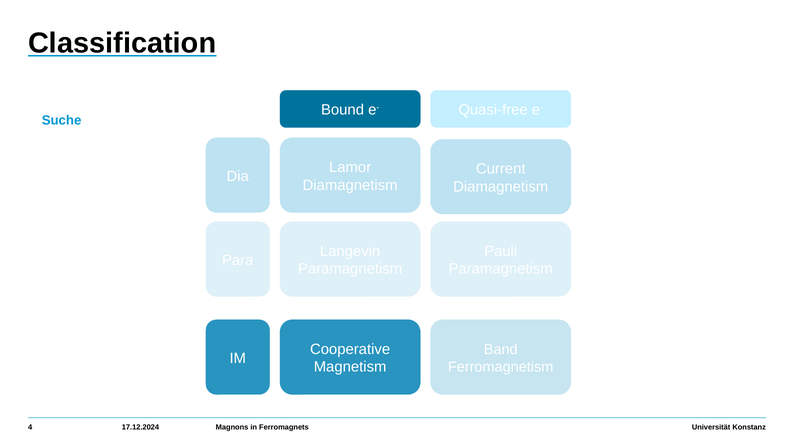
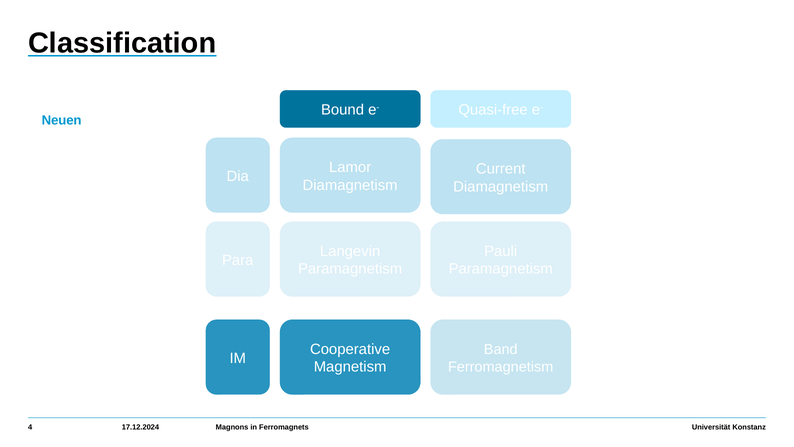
Suche: Suche -> Neuen (62, 120)
